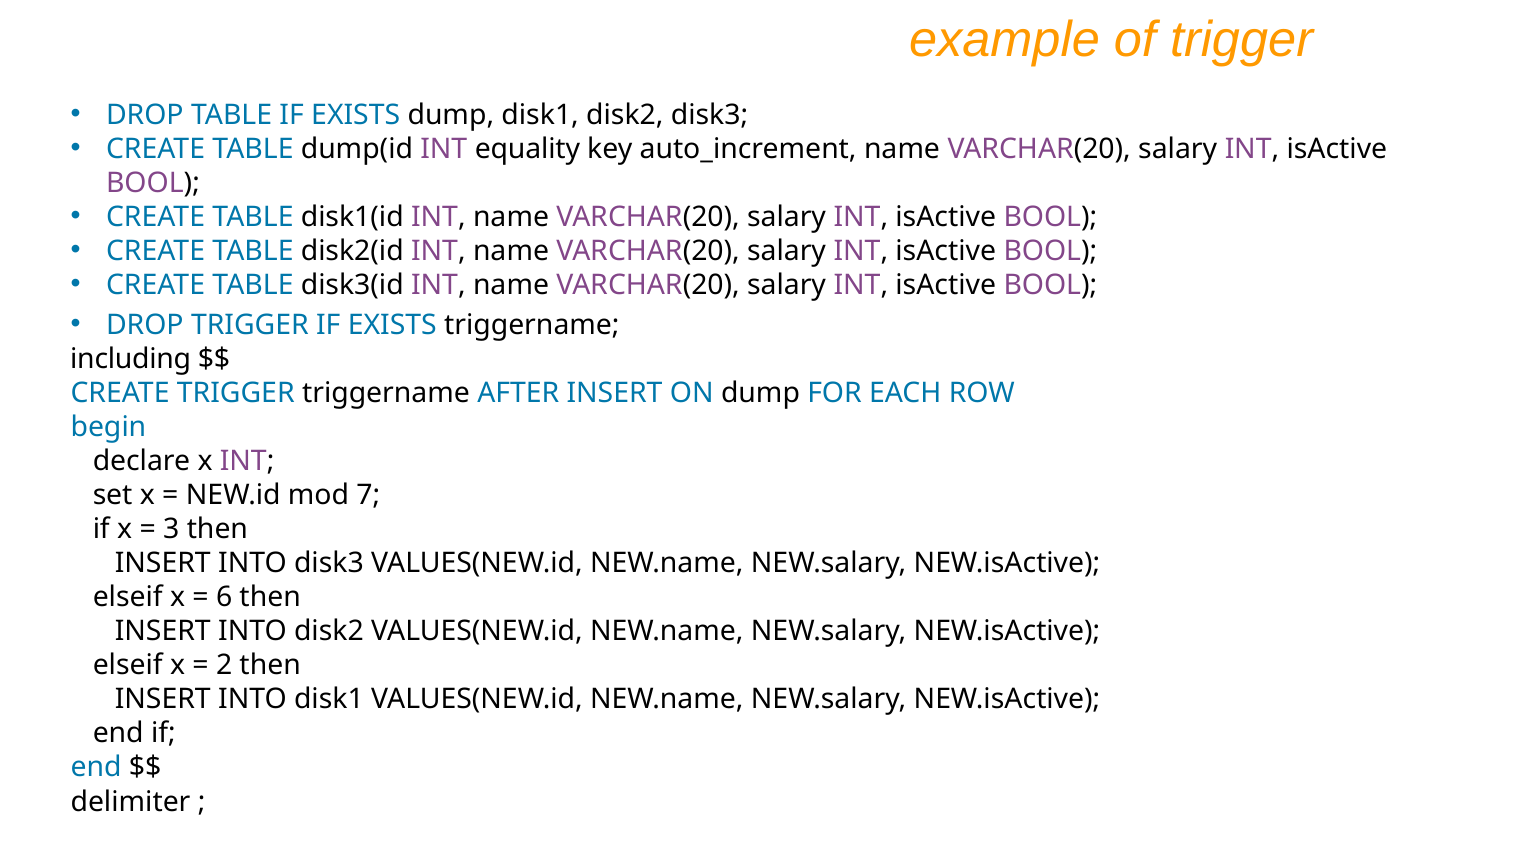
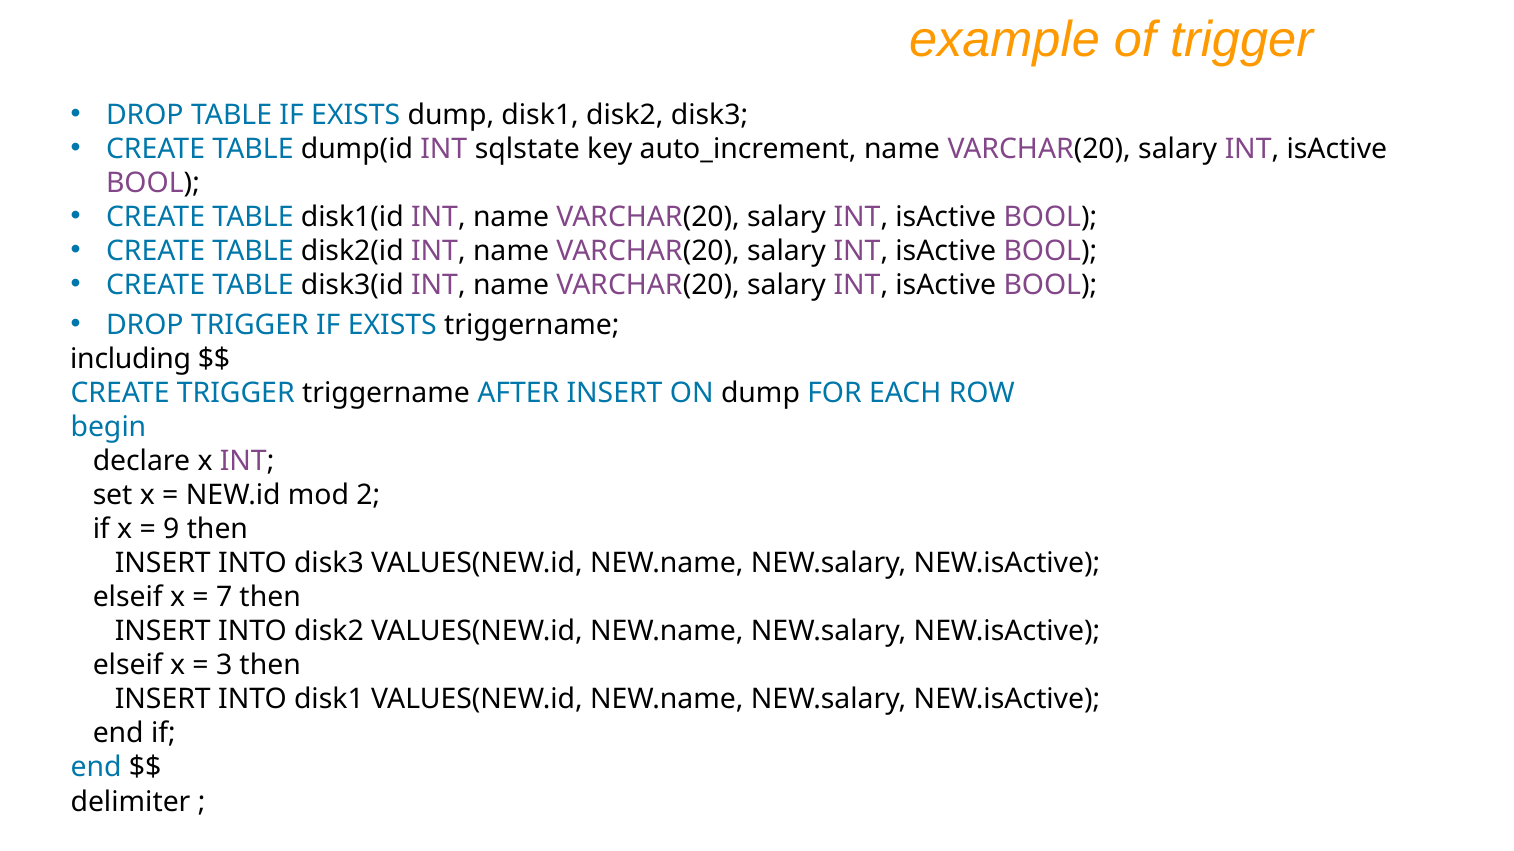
equality: equality -> sqlstate (527, 149)
7: 7 -> 2 (368, 496)
3: 3 -> 9 (171, 530)
6: 6 -> 7 (224, 598)
2: 2 -> 3 (224, 666)
